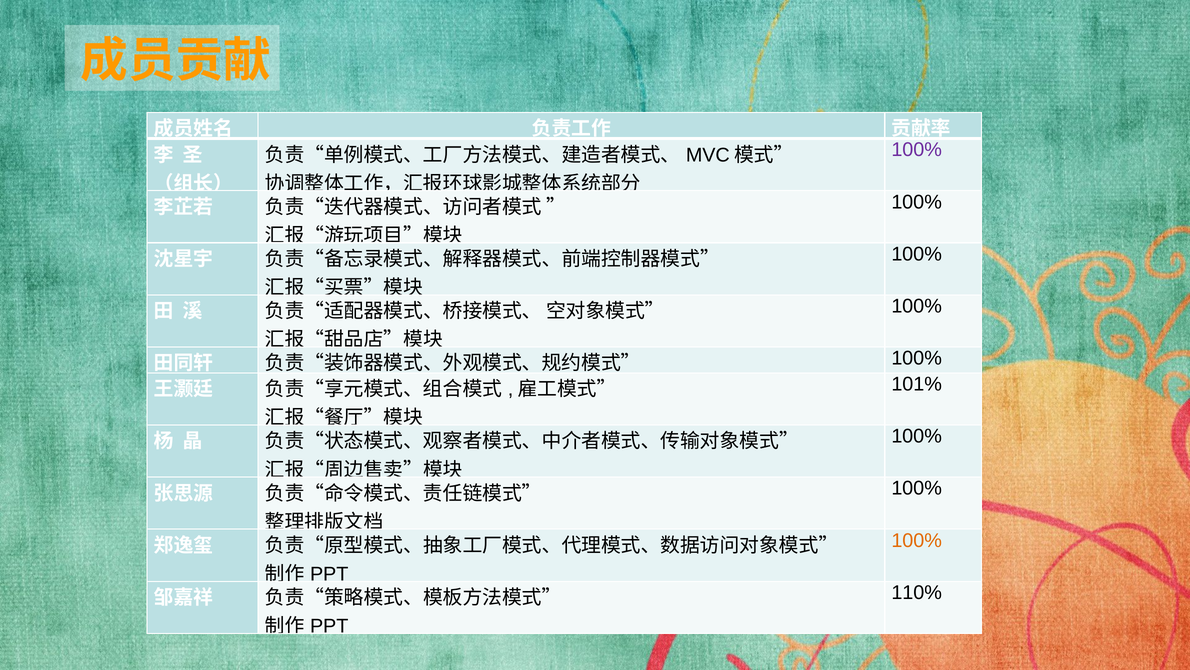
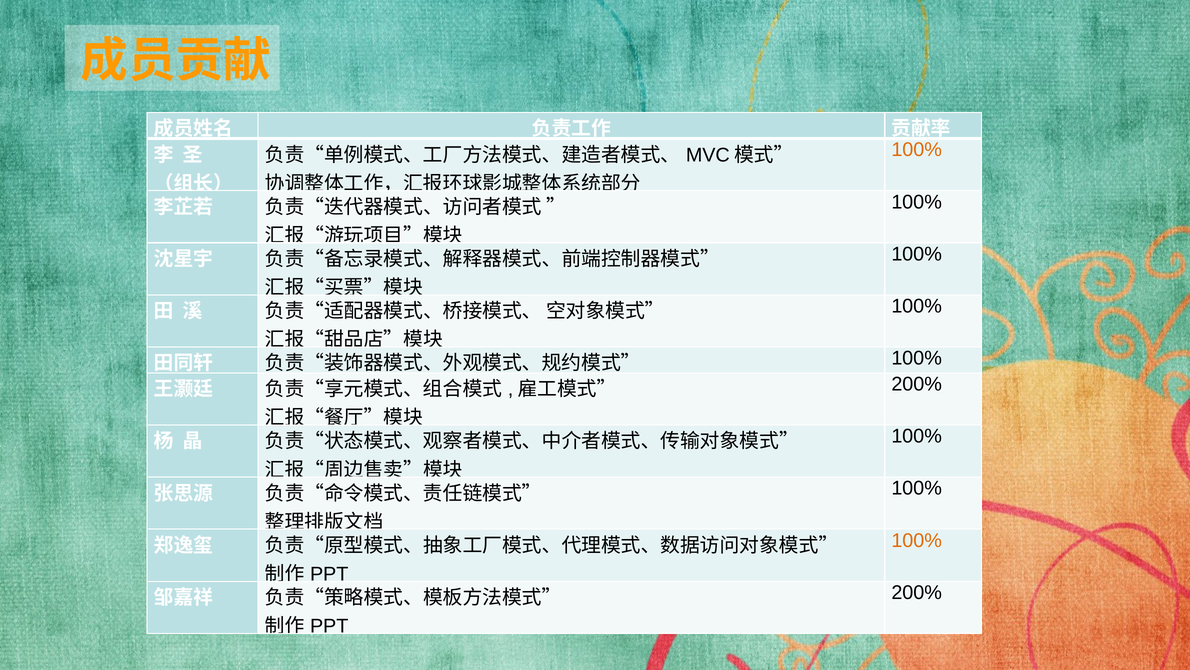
100% colour: purple -> orange (917, 150)
101%: 101% -> 200% (917, 384)
110%: 110% -> 200% (917, 592)
